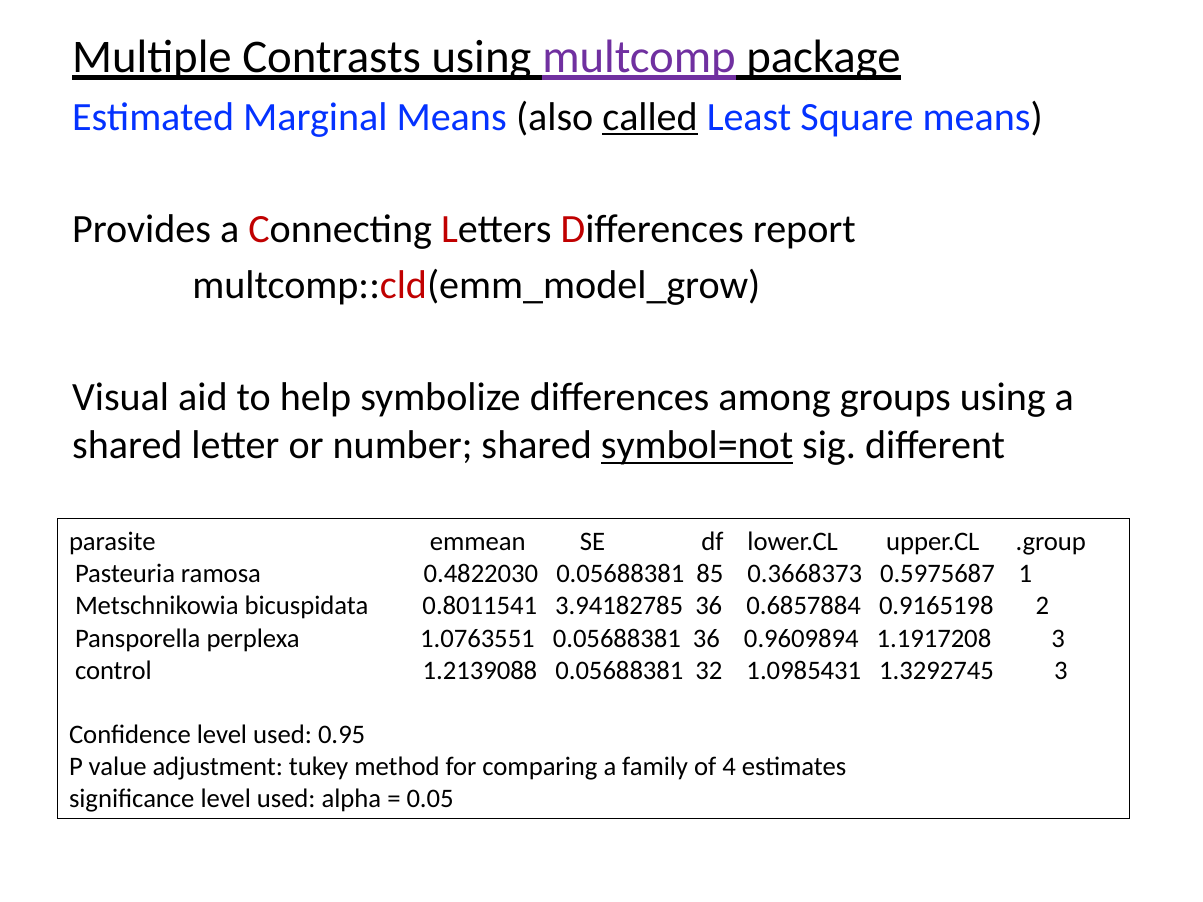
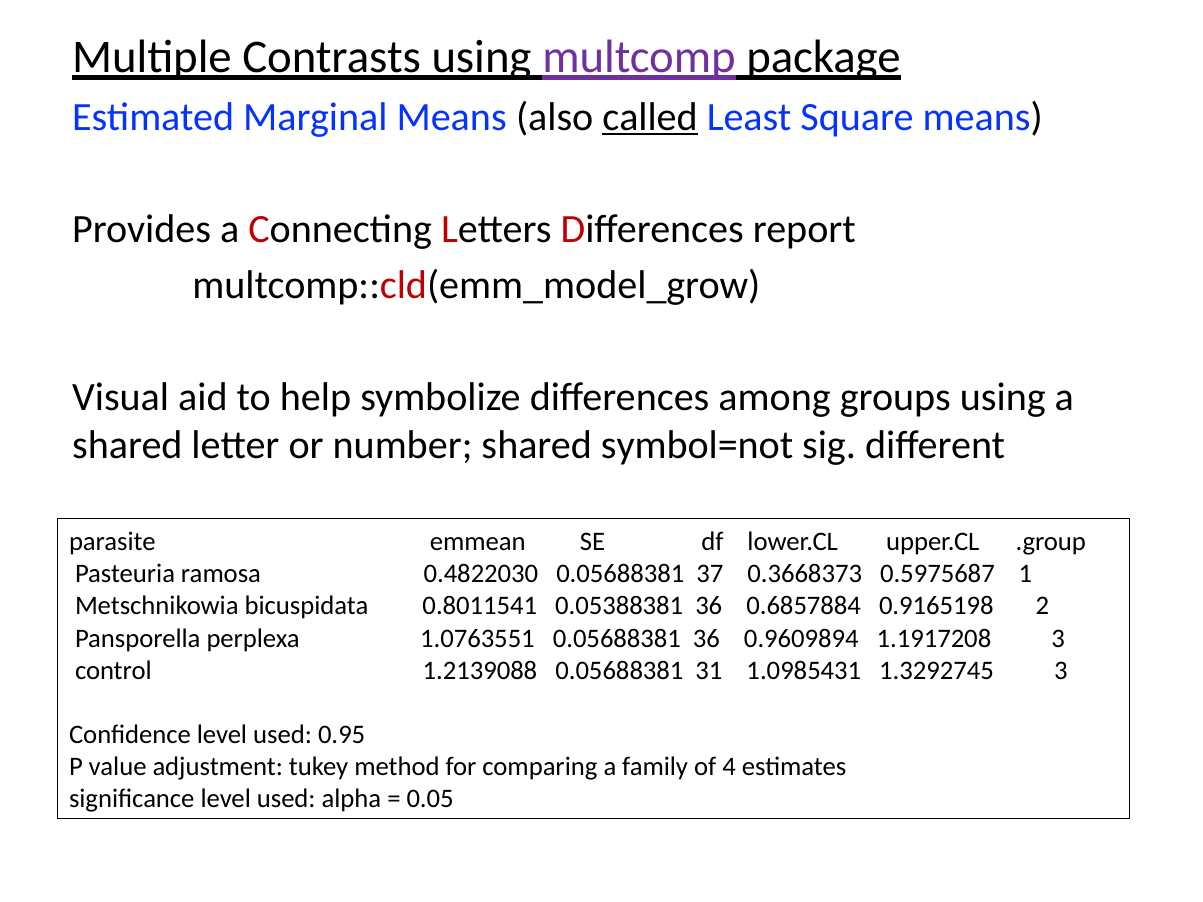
symbol=not underline: present -> none (697, 446)
85: 85 -> 37 (710, 574)
3.94182785: 3.94182785 -> 0.05388381 (619, 606)
32: 32 -> 31 (709, 670)
